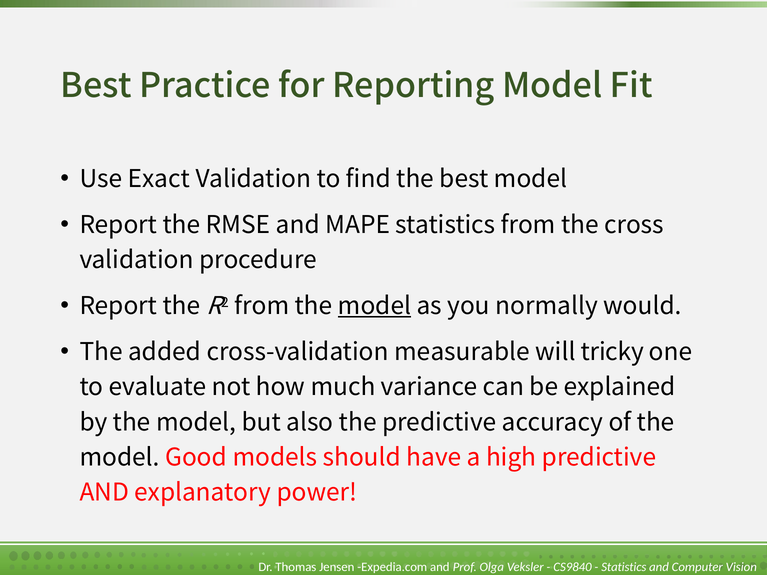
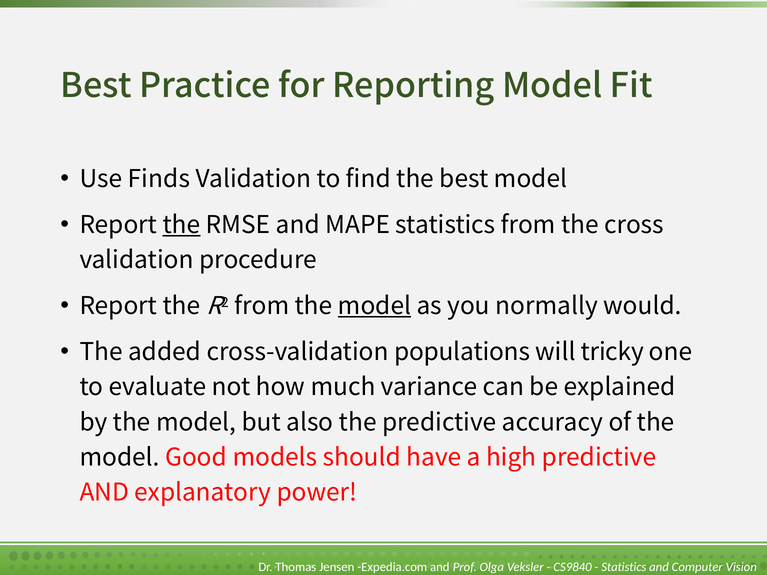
Exact: Exact -> Finds (159, 179)
the underline: none -> present (182, 225)
measurable: measurable -> populations (462, 352)
